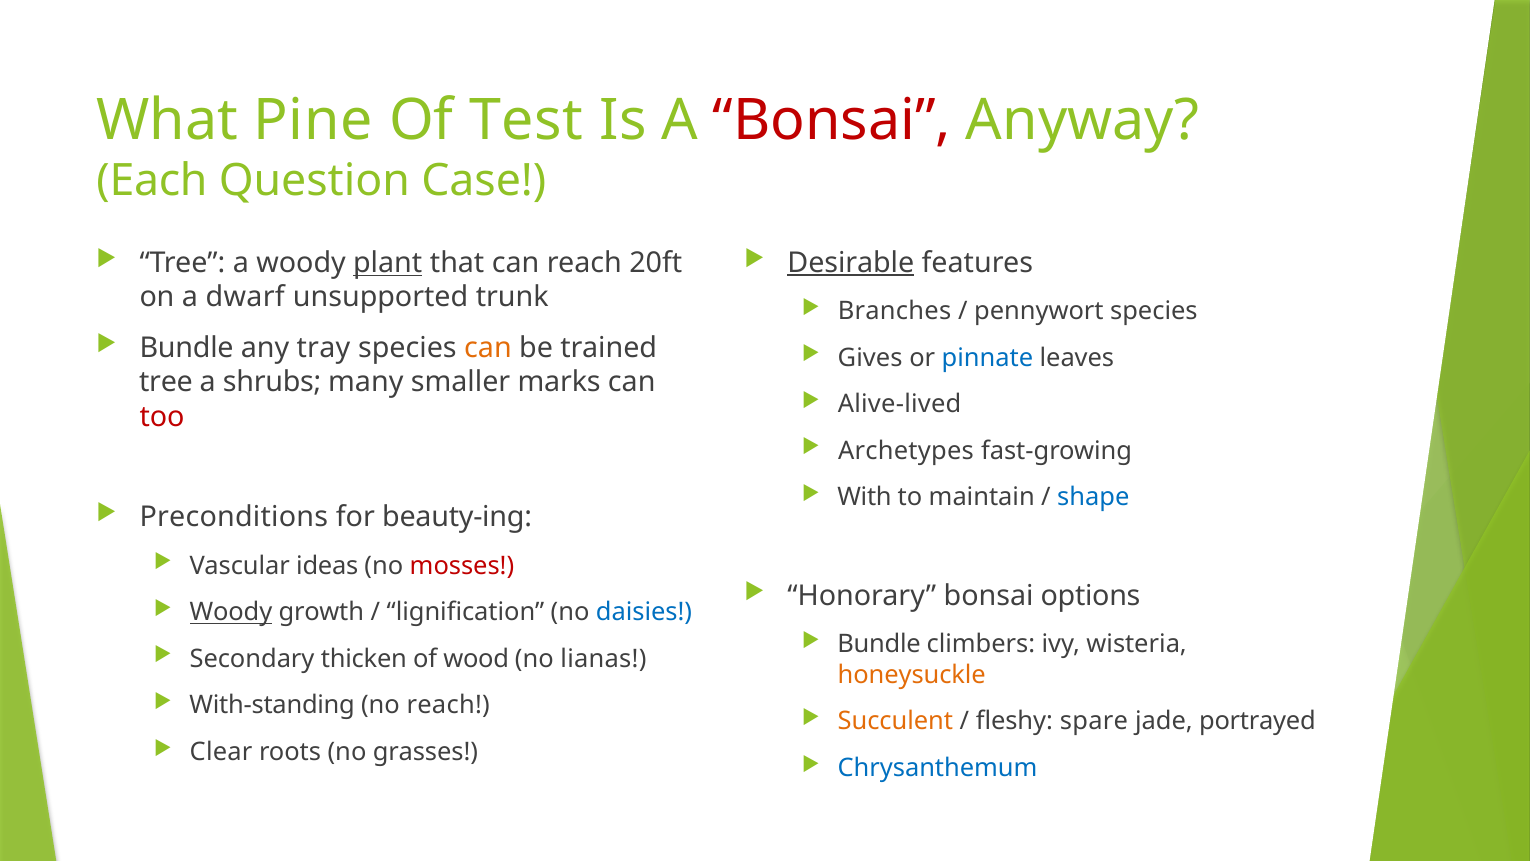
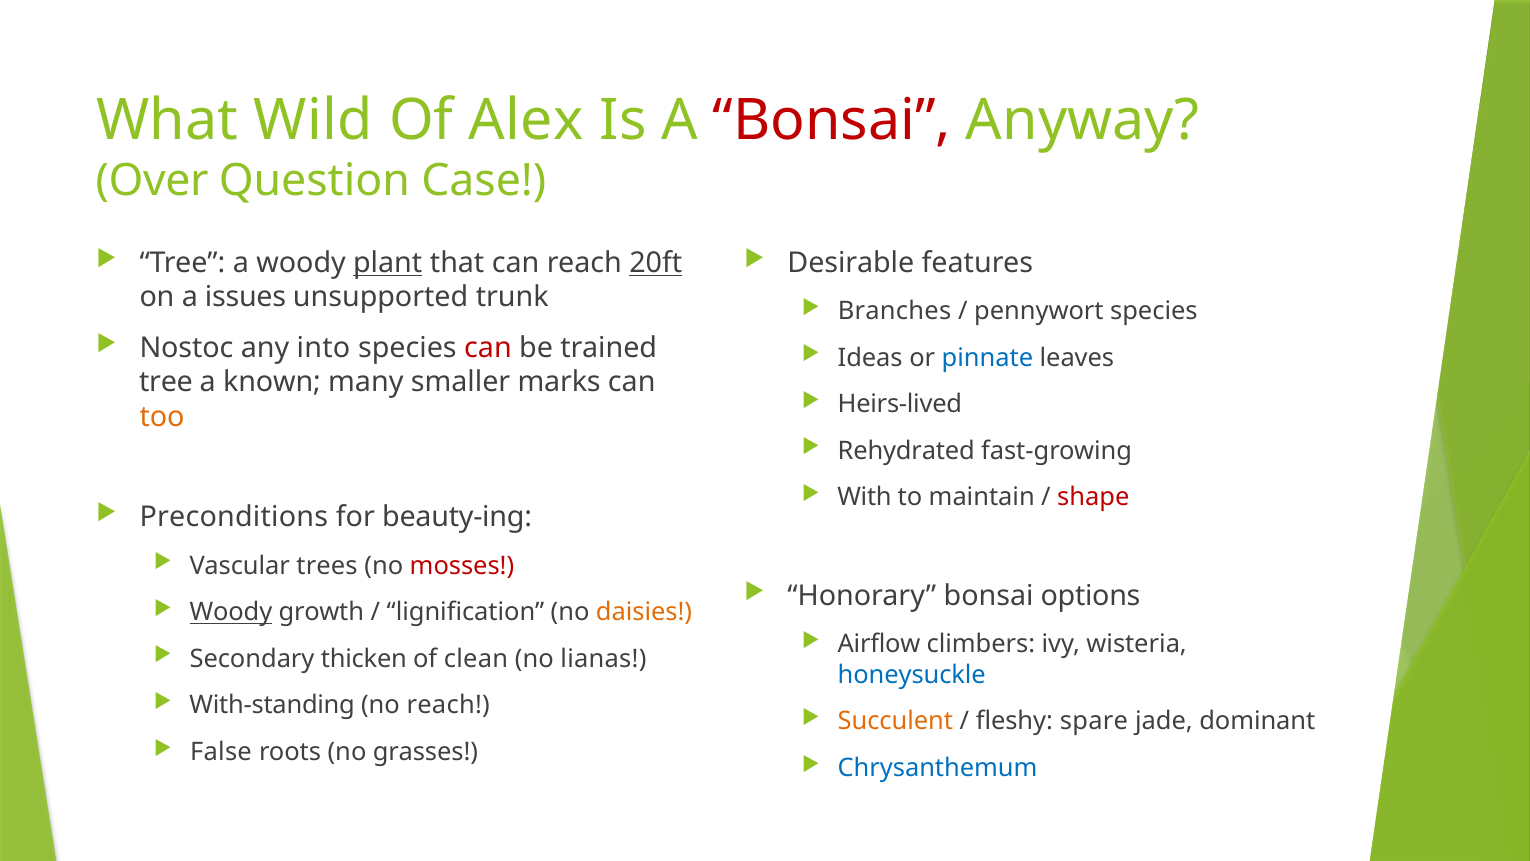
Pine: Pine -> Wild (313, 121)
Test: Test -> Alex (526, 121)
Each: Each -> Over (152, 181)
20ft underline: none -> present (656, 263)
Desirable underline: present -> none (851, 263)
dwarf: dwarf -> issues (246, 297)
Bundle: Bundle -> Nostoc (186, 348)
tray: tray -> into (323, 348)
can colour: orange -> red (488, 348)
Gives: Gives -> Ideas (870, 358)
shrubs: shrubs -> known (272, 382)
Alive-lived: Alive-lived -> Heirs-lived (900, 404)
too colour: red -> orange (162, 417)
Archetypes: Archetypes -> Rehydrated (906, 450)
shape colour: blue -> red (1093, 497)
ideas: ideas -> trees (327, 566)
daisies colour: blue -> orange (644, 612)
Bundle: Bundle -> Airflow (879, 644)
wood: wood -> clean (476, 659)
honeysuckle colour: orange -> blue (912, 675)
portrayed: portrayed -> dominant (1257, 721)
Clear: Clear -> False (221, 752)
